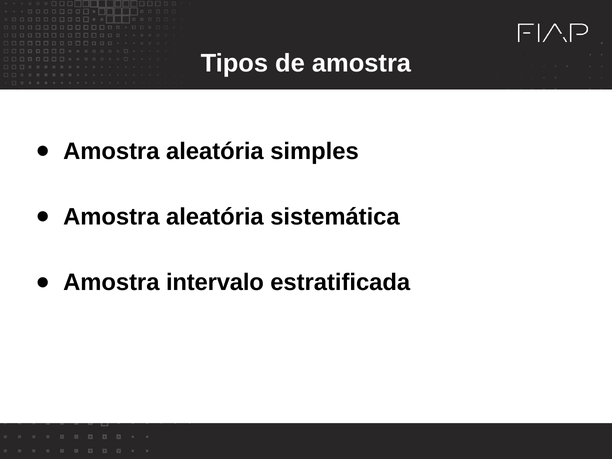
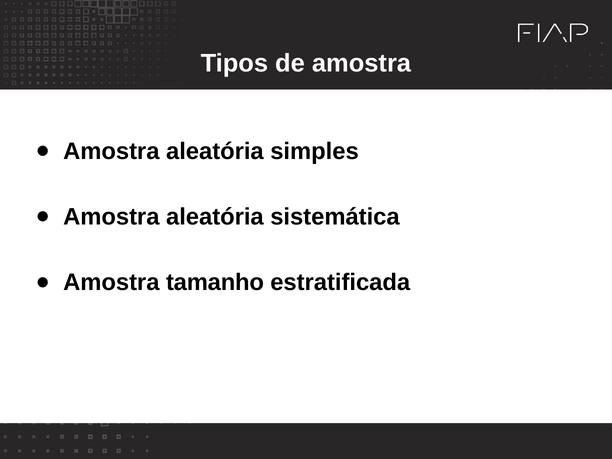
intervalo: intervalo -> tamanho (215, 283)
